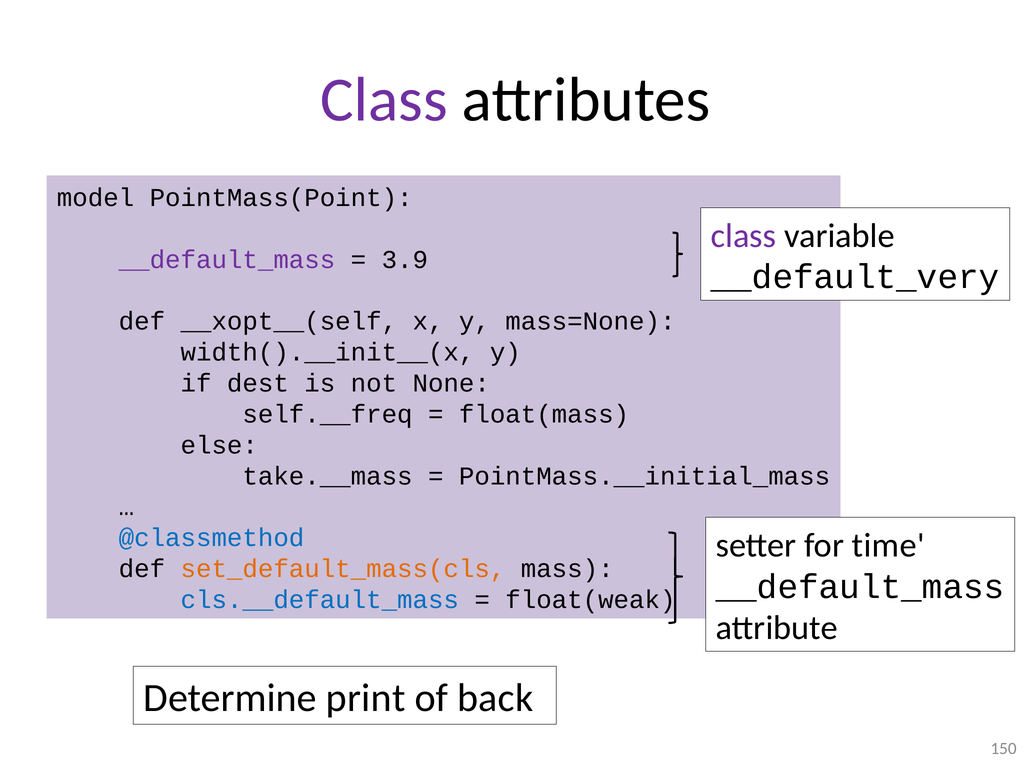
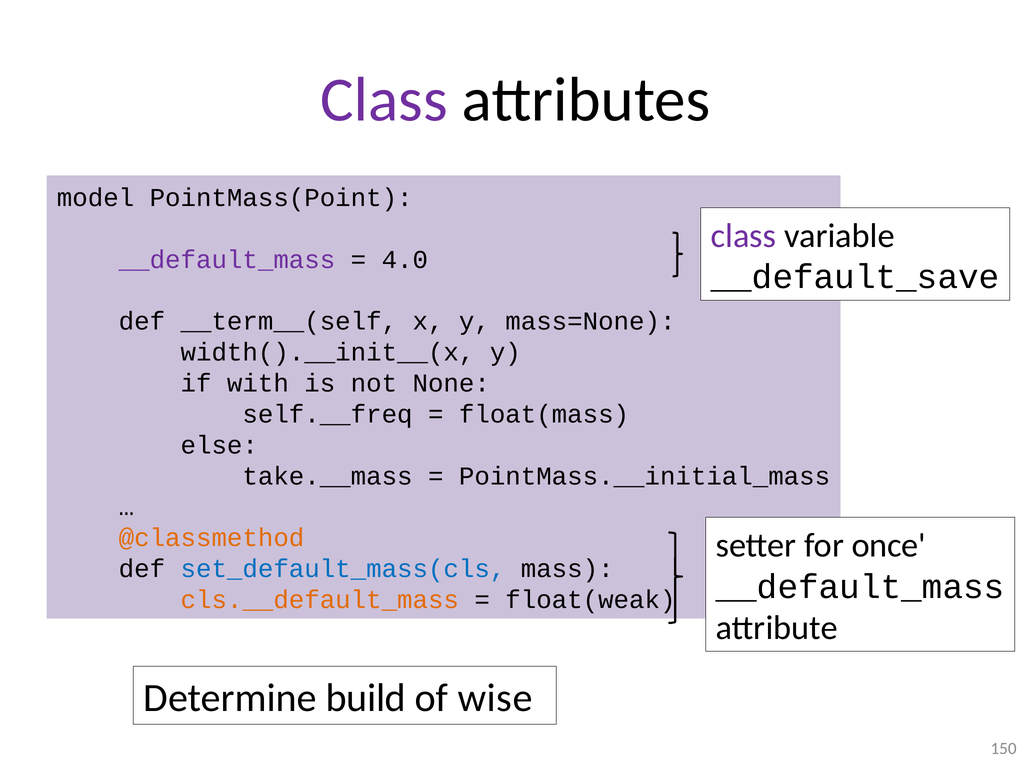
3.9: 3.9 -> 4.0 (405, 260)
__default_very: __default_very -> __default_save (855, 277)
__xopt__(self: __xopt__(self -> __term__(self (289, 322)
dest: dest -> with (258, 383)
@classmethod colour: blue -> orange (212, 538)
time: time -> once (889, 546)
set_default_mass(cls colour: orange -> blue (343, 569)
cls.__default_mass colour: blue -> orange (320, 600)
print: print -> build (366, 698)
back: back -> wise (495, 698)
